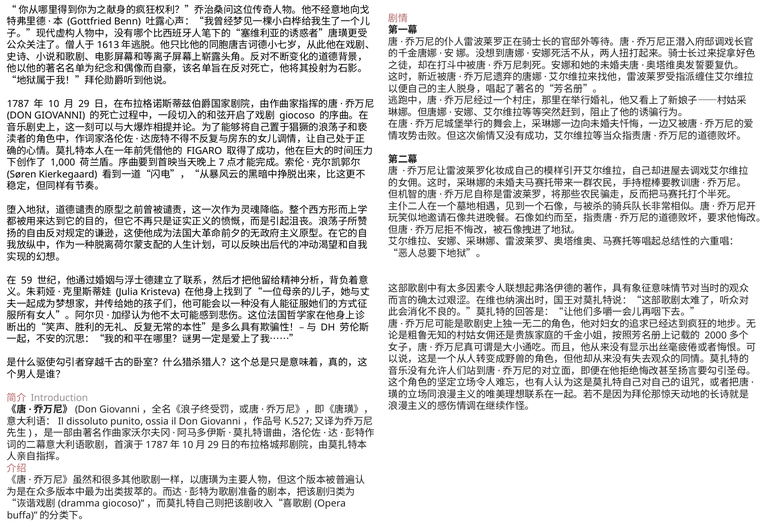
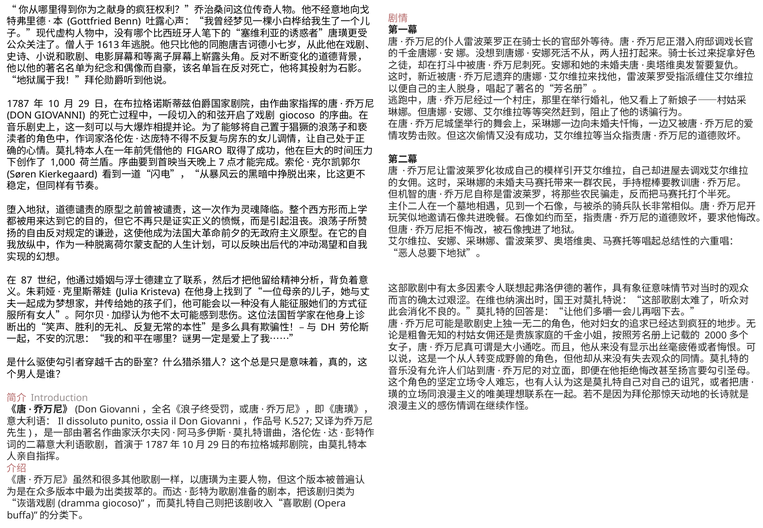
59: 59 -> 87 (27, 280)
